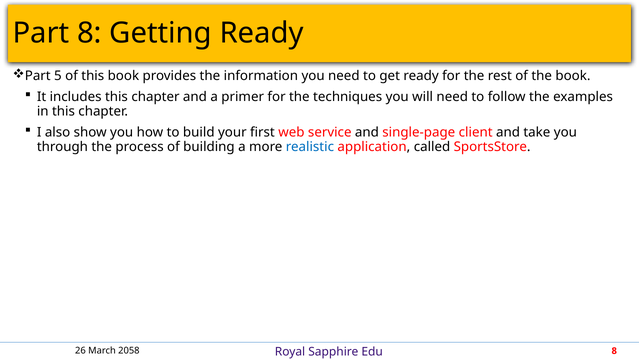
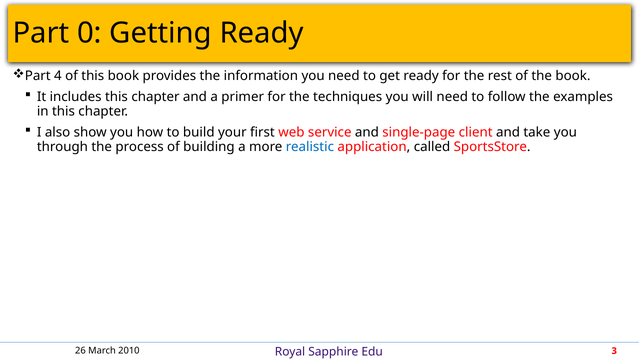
Part 8: 8 -> 0 (89, 33)
5: 5 -> 4 (58, 76)
2058: 2058 -> 2010 (129, 351)
8: 8 -> 3 (614, 351)
